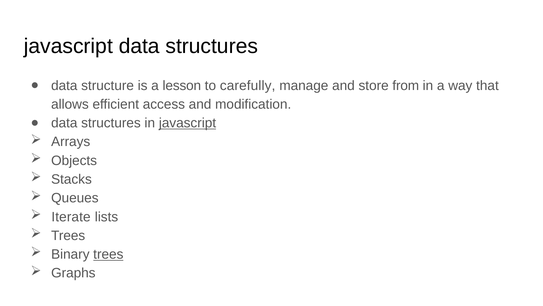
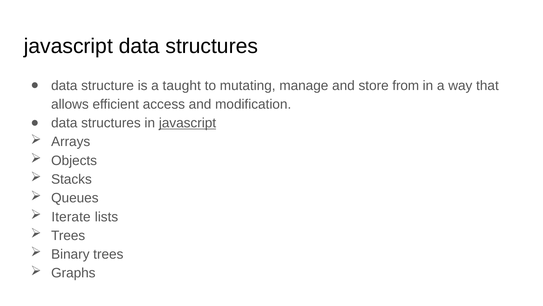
lesson: lesson -> taught (182, 85)
carefully: carefully -> mutating (248, 85)
trees underline: present -> none (108, 254)
